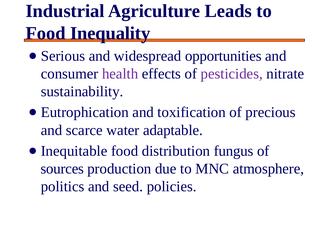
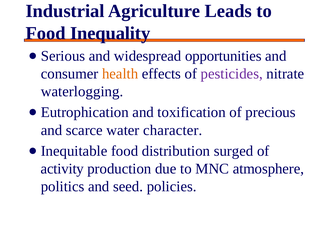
health colour: purple -> orange (120, 74)
sustainability: sustainability -> waterlogging (82, 92)
adaptable: adaptable -> character (173, 130)
fungus: fungus -> surged (234, 151)
sources: sources -> activity (62, 168)
